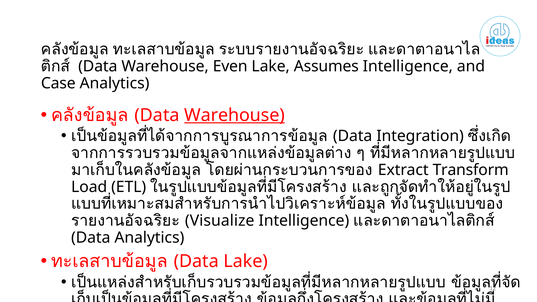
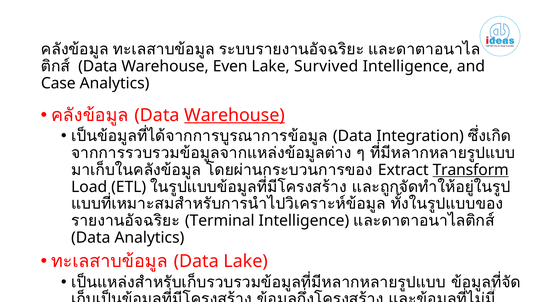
Assumes: Assumes -> Survived (326, 66)
Transform underline: none -> present (471, 170)
Visualize: Visualize -> Terminal (220, 221)
